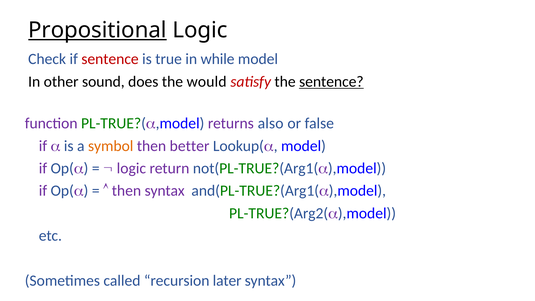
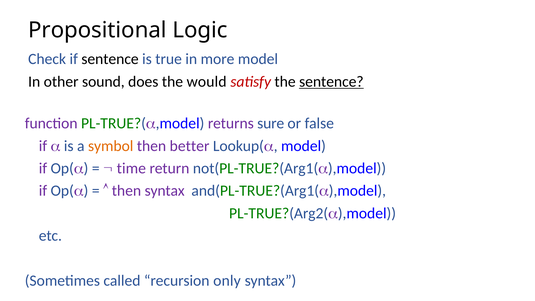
Propositional underline: present -> none (97, 30)
sentence colour: red -> black (110, 59)
while: while -> more (218, 59)
also: also -> sure (271, 123)
logic: logic -> time (131, 168)
later: later -> only (227, 281)
